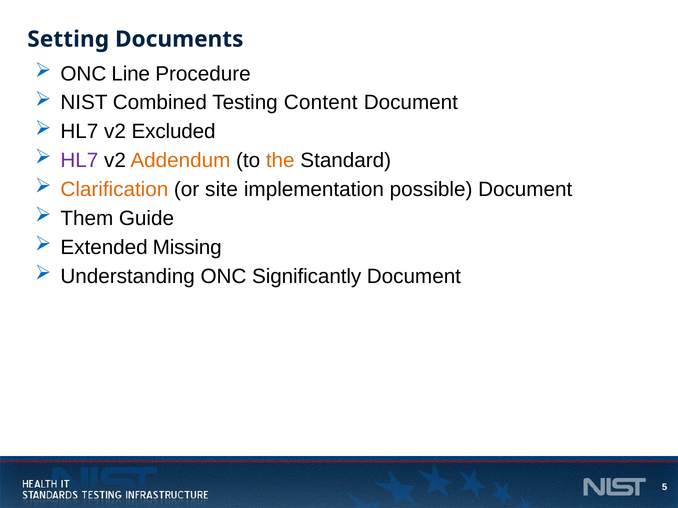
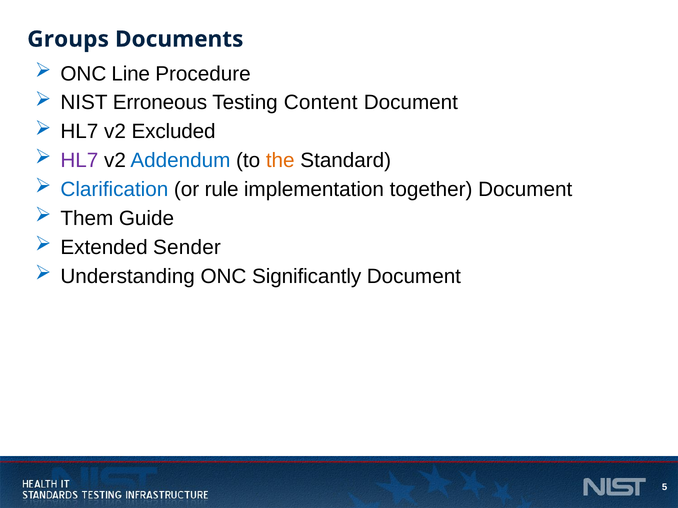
Setting: Setting -> Groups (68, 39)
Combined: Combined -> Erroneous (160, 103)
Addendum colour: orange -> blue (180, 161)
Clarification colour: orange -> blue (114, 190)
site: site -> rule (222, 190)
possible: possible -> together (431, 190)
Missing: Missing -> Sender (187, 248)
